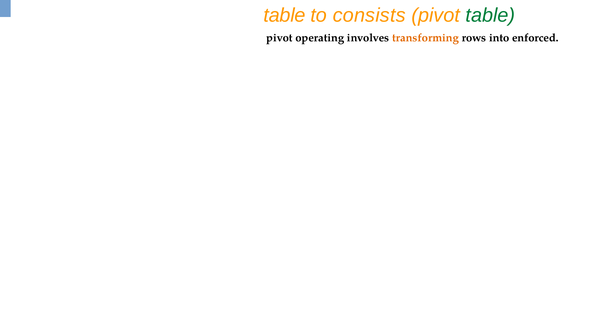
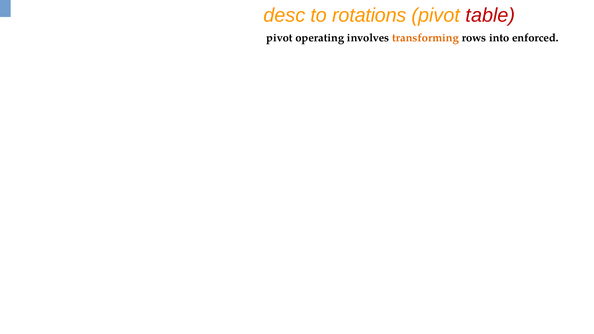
table: table -> desc (284, 15)
consists: consists -> rotations (369, 15)
table colour: green -> red (490, 15)
